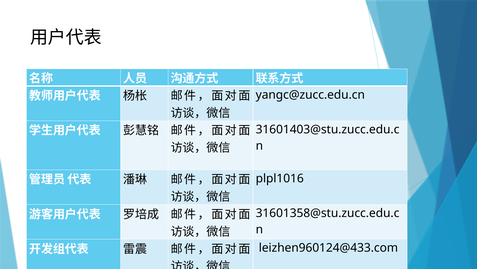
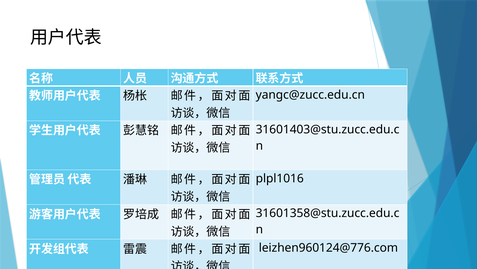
leizhen960124@433.com: leizhen960124@433.com -> leizhen960124@776.com (328, 247)
